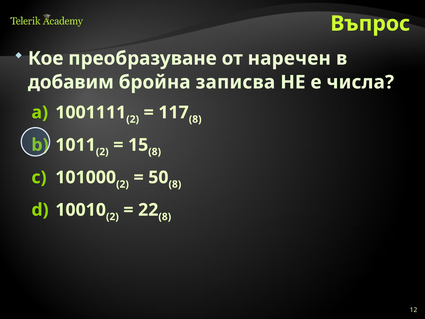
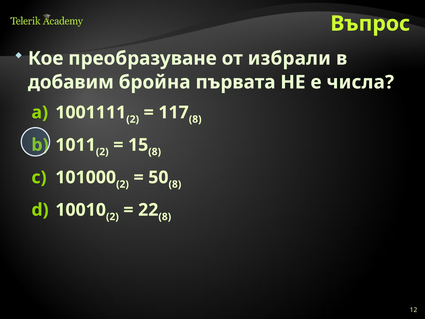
наречен: наречен -> избрали (289, 58)
записва: записва -> първата (236, 82)
